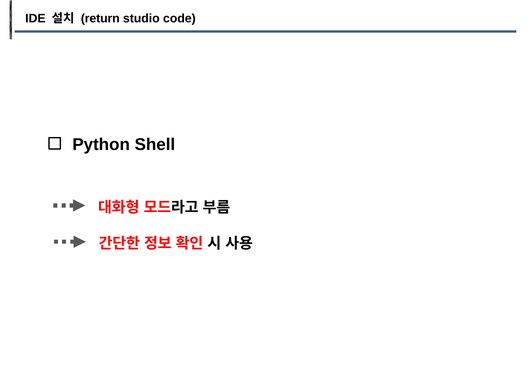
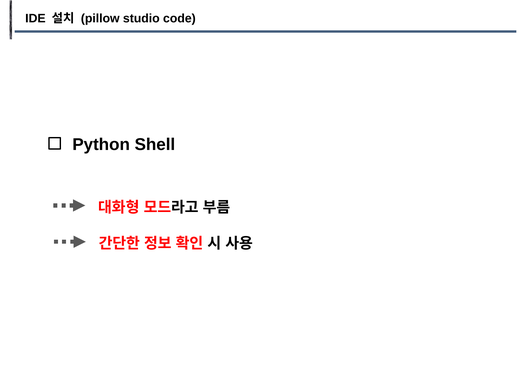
return: return -> pillow (100, 18)
